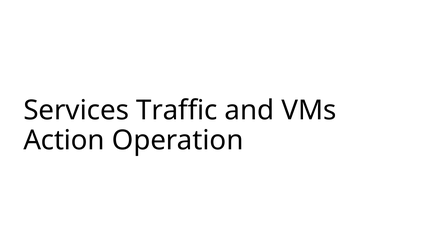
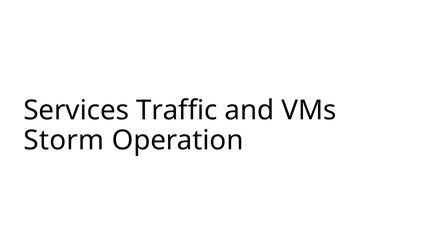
Action: Action -> Storm (64, 141)
